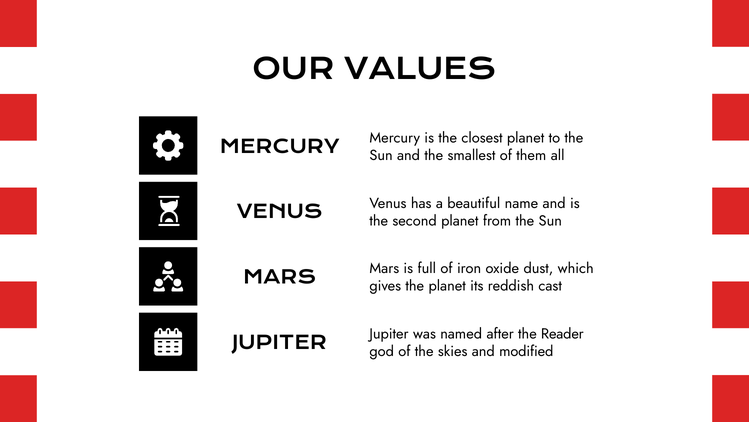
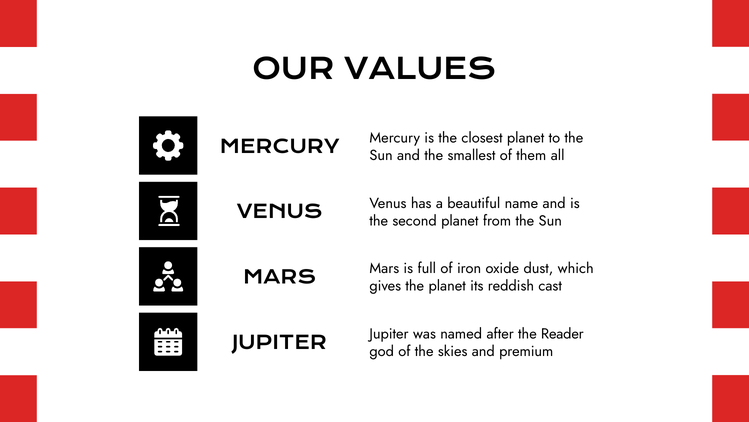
modified: modified -> premium (526, 351)
